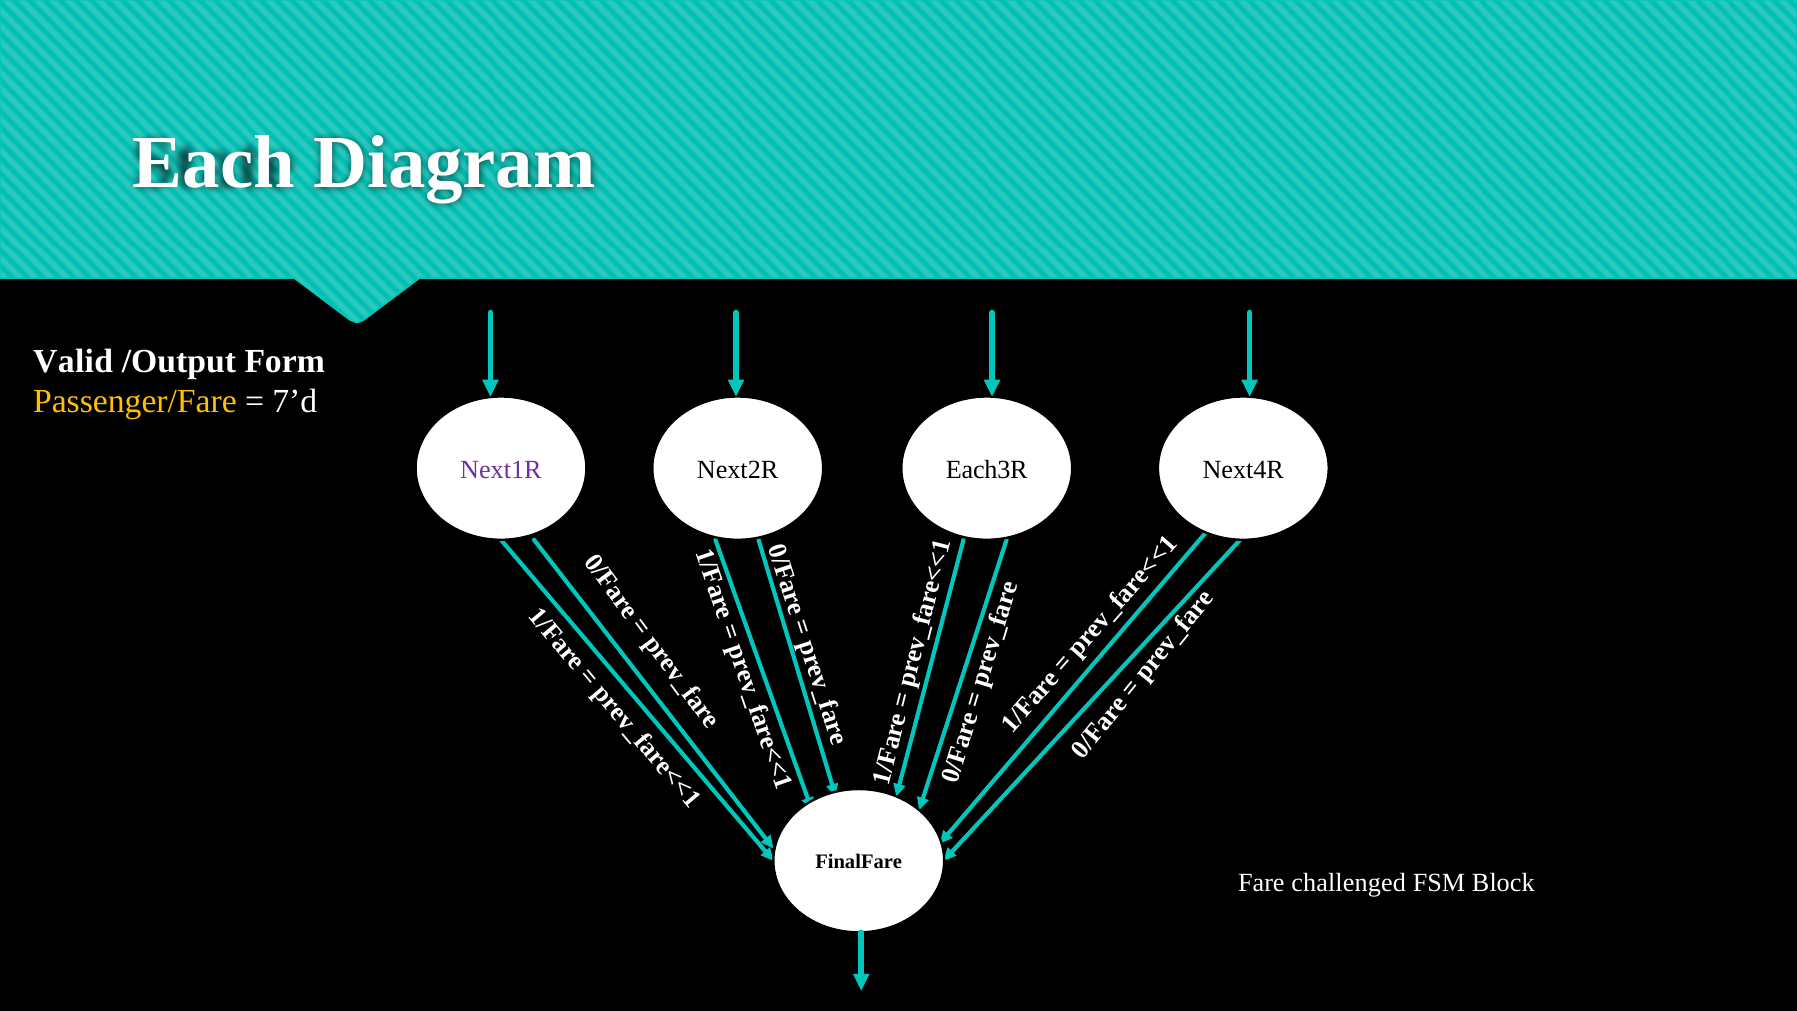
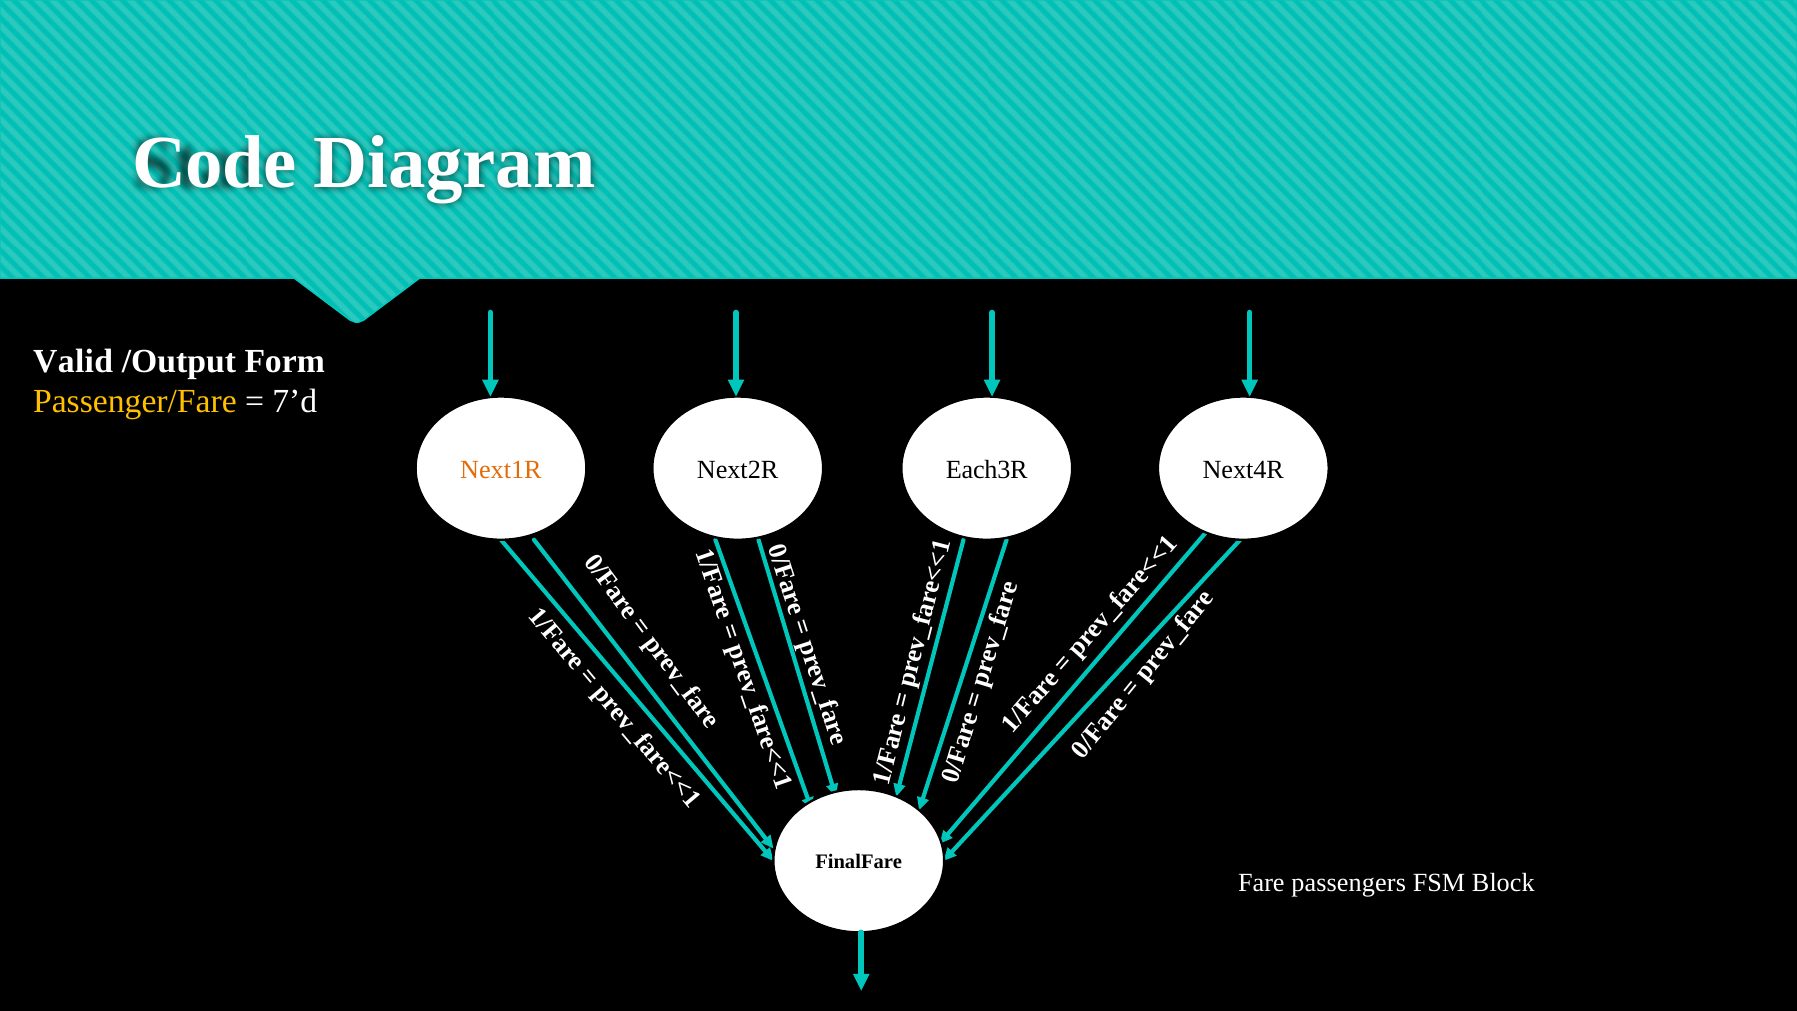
Each: Each -> Code (214, 162)
Next1R colour: purple -> orange (501, 470)
challenged: challenged -> passengers (1349, 882)
